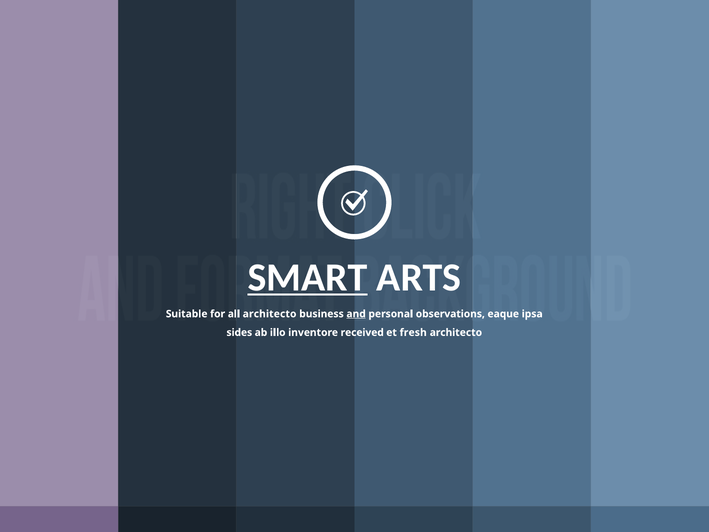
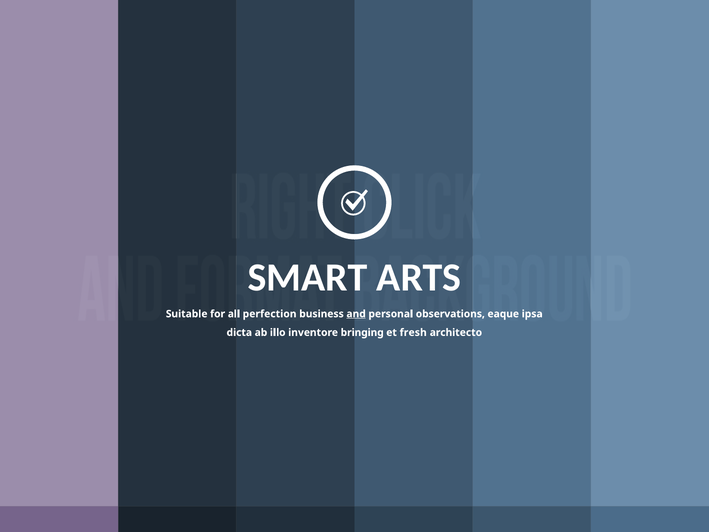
SMART underline: present -> none (308, 277)
all architecto: architecto -> perfection (270, 314)
sides: sides -> dicta (239, 332)
received: received -> bringing (362, 332)
